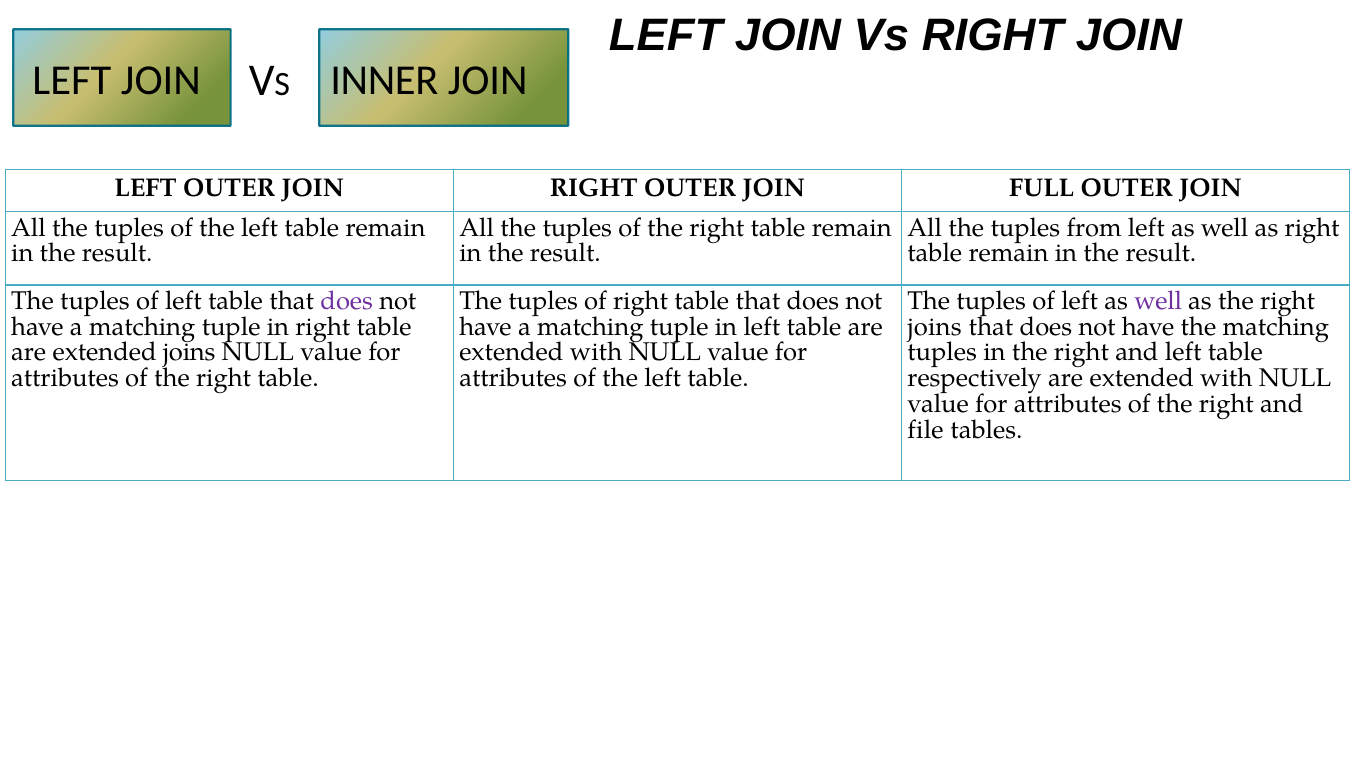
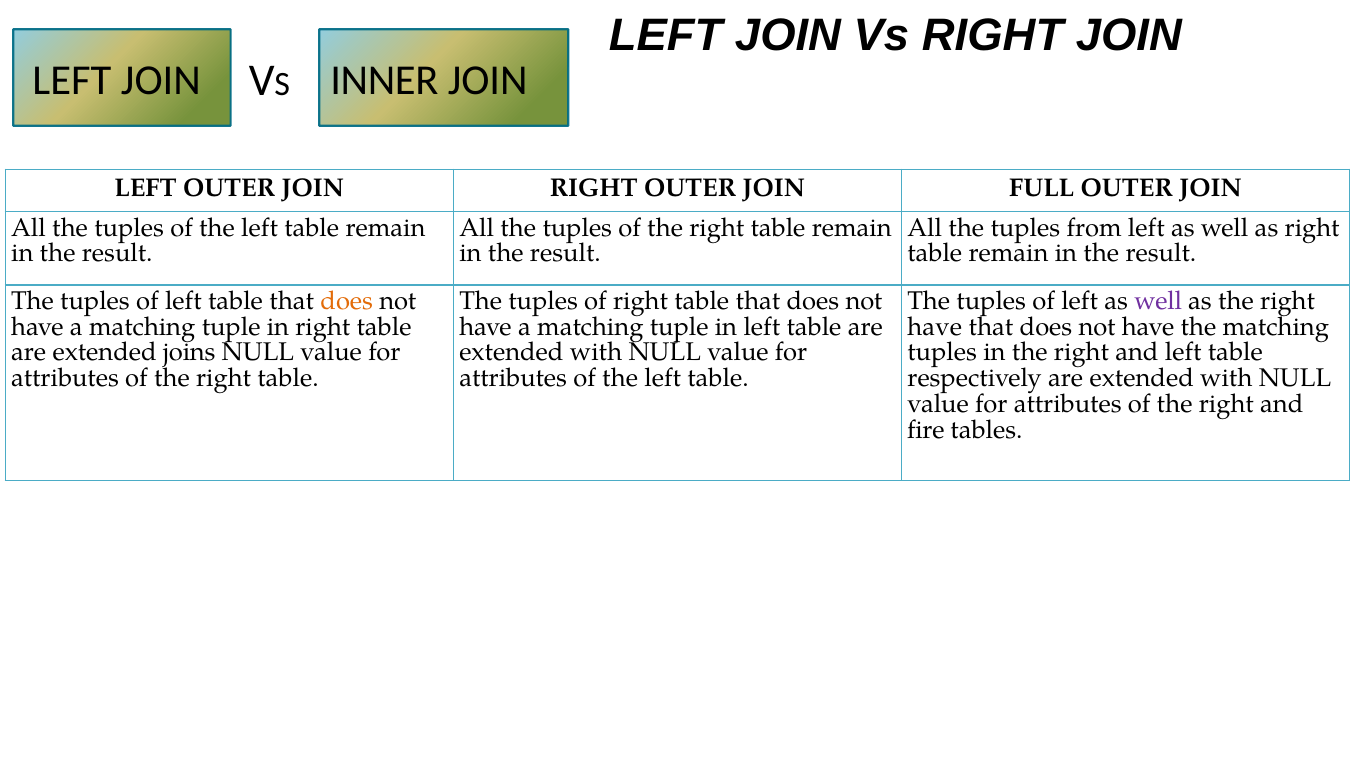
does colour: purple -> orange (347, 301)
joins: joins -> have (935, 327)
file: file -> fire (926, 430)
